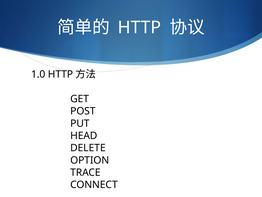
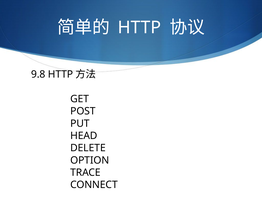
1.0: 1.0 -> 9.8 (38, 74)
